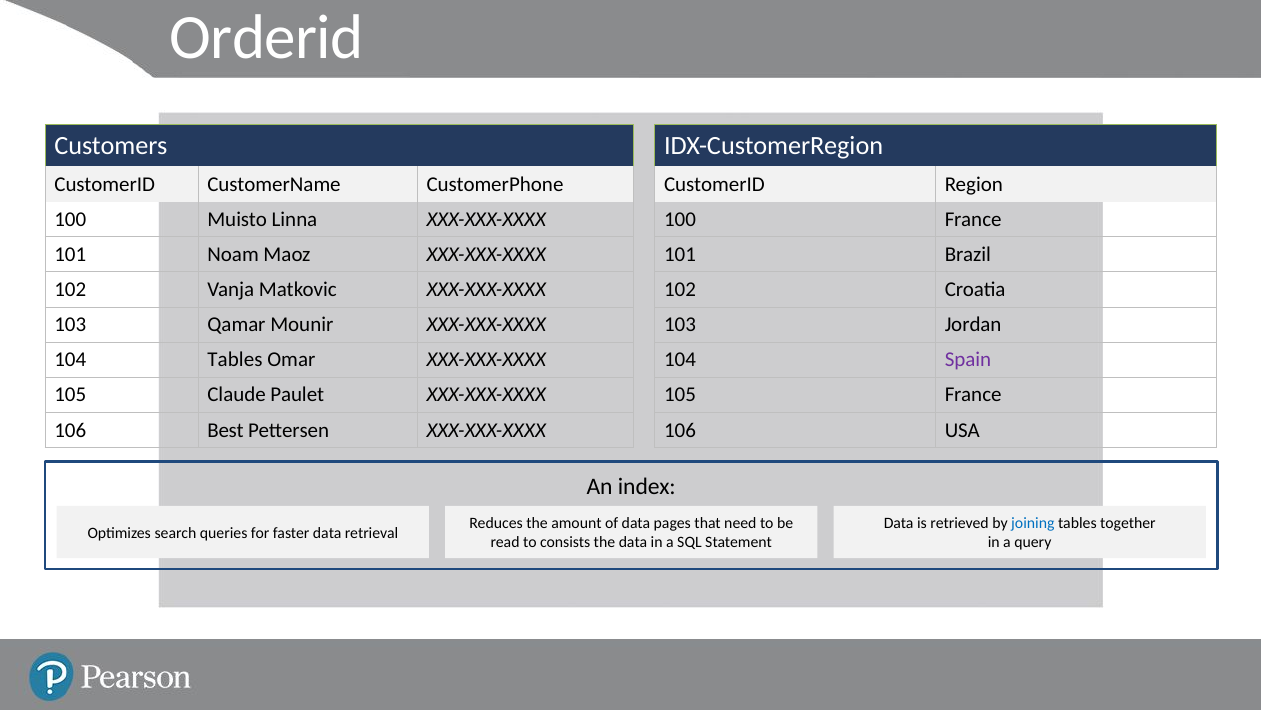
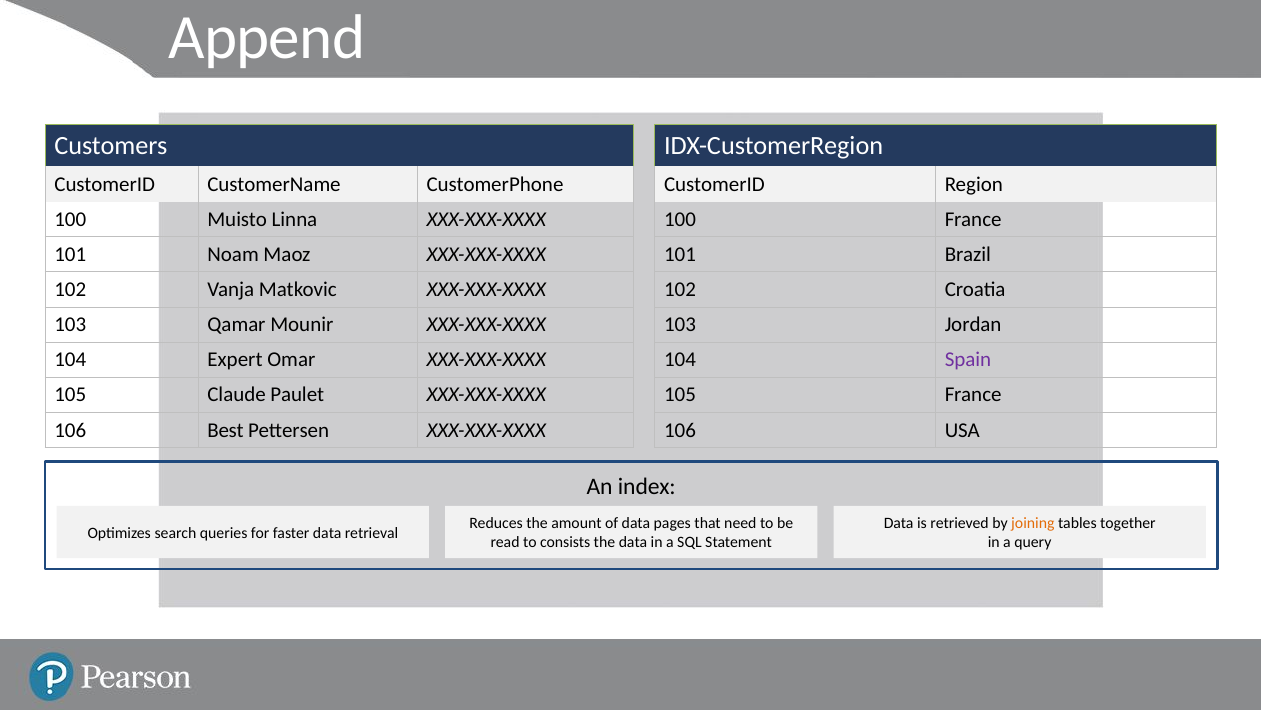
Orderid: Orderid -> Append (267, 38)
104 Tables: Tables -> Expert (235, 360)
joining colour: blue -> orange (1033, 523)
